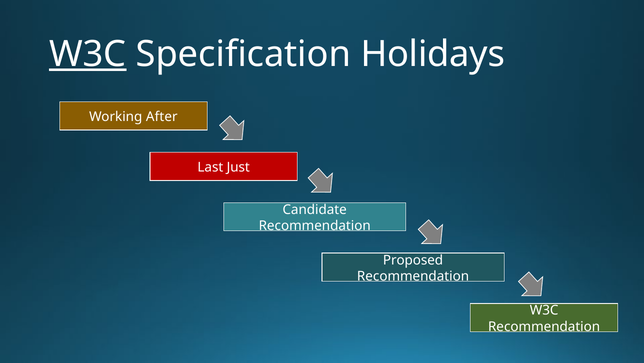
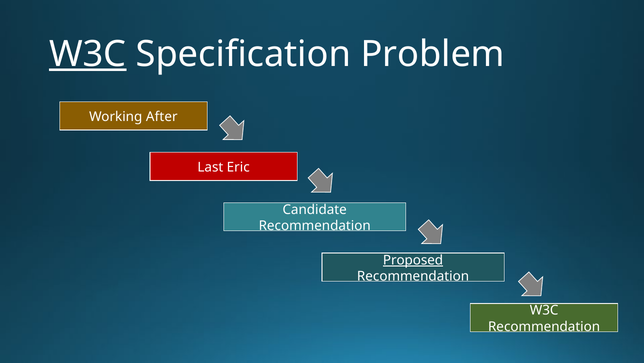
Holidays: Holidays -> Problem (433, 54)
Just: Just -> Eric (238, 167)
Proposed underline: none -> present (413, 260)
